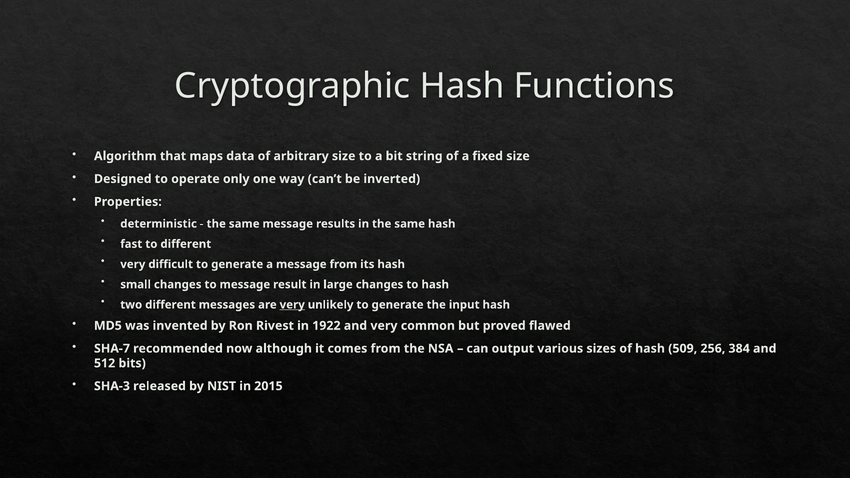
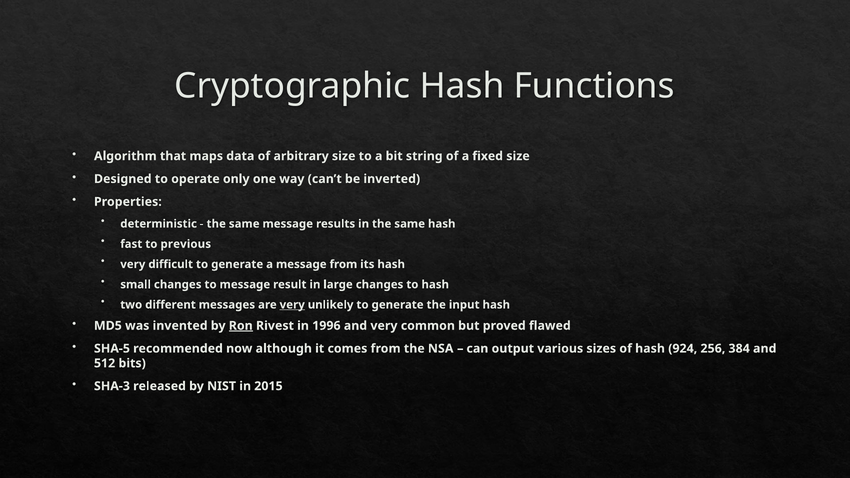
to different: different -> previous (186, 244)
Ron underline: none -> present (241, 326)
1922: 1922 -> 1996 (326, 326)
SHA-7: SHA-7 -> SHA-5 (112, 349)
509: 509 -> 924 (683, 349)
